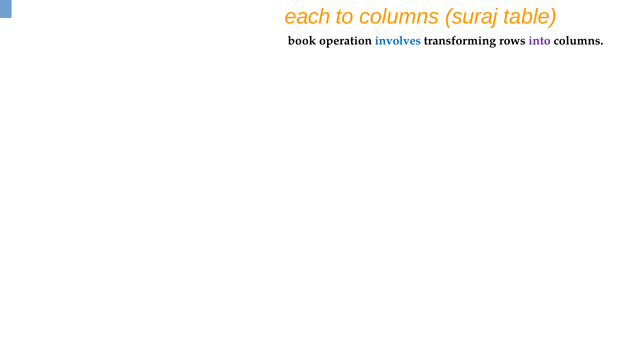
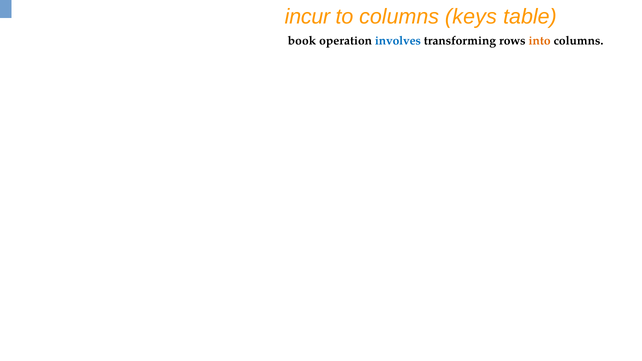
each: each -> incur (307, 17)
suraj: suraj -> keys (471, 17)
into colour: purple -> orange (540, 41)
